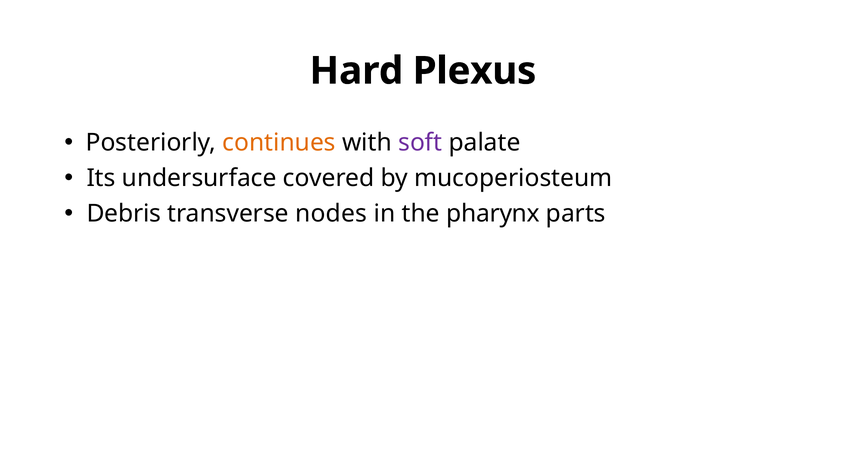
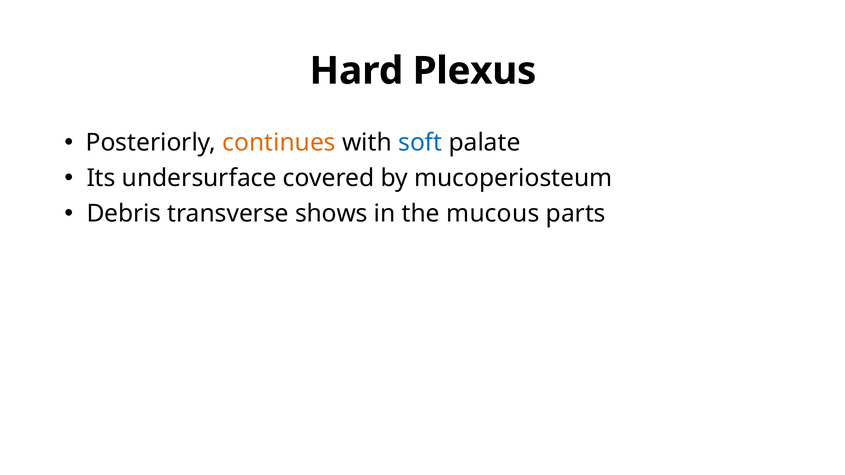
soft colour: purple -> blue (420, 143)
nodes: nodes -> shows (331, 214)
pharynx: pharynx -> mucous (493, 214)
